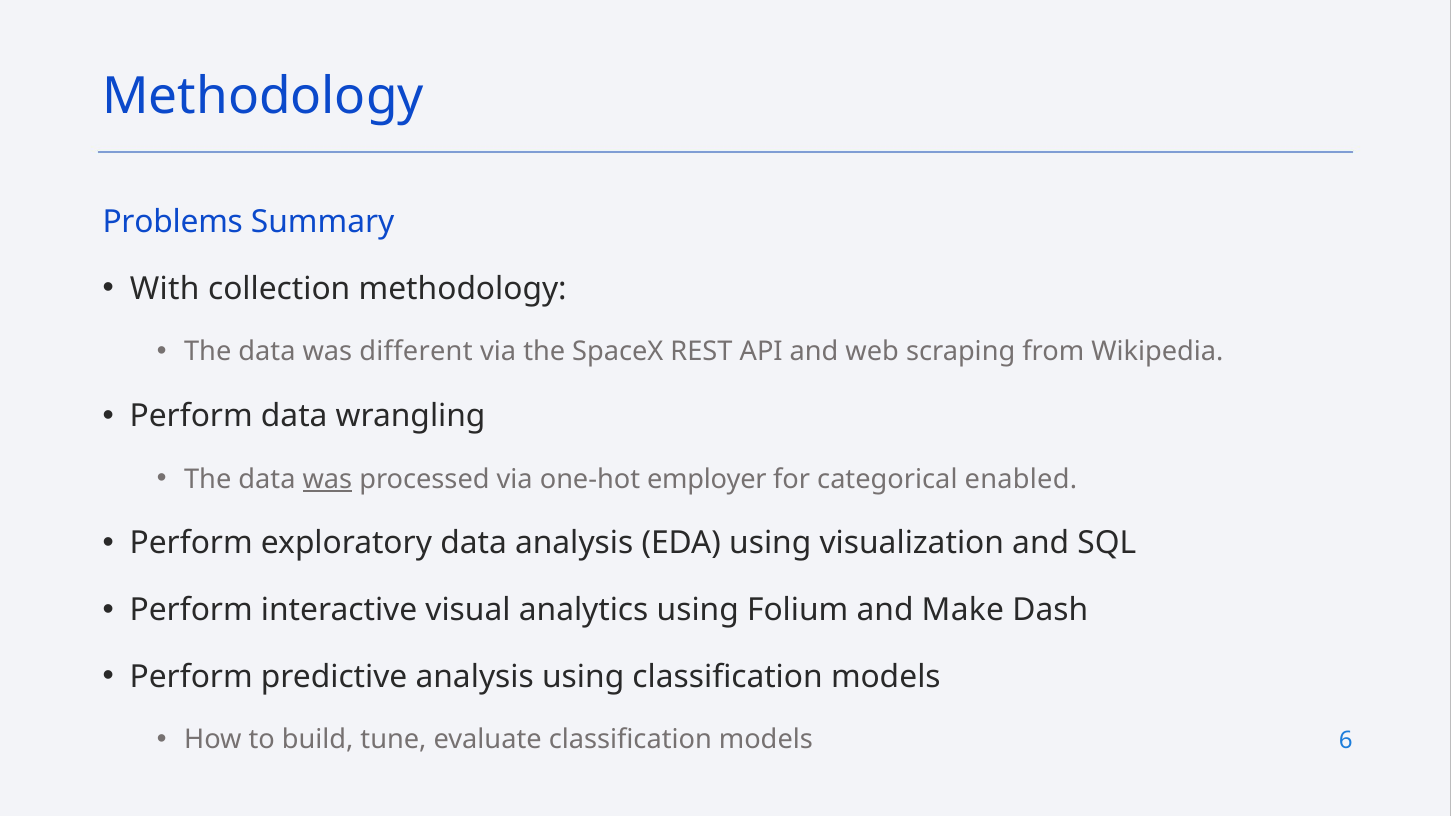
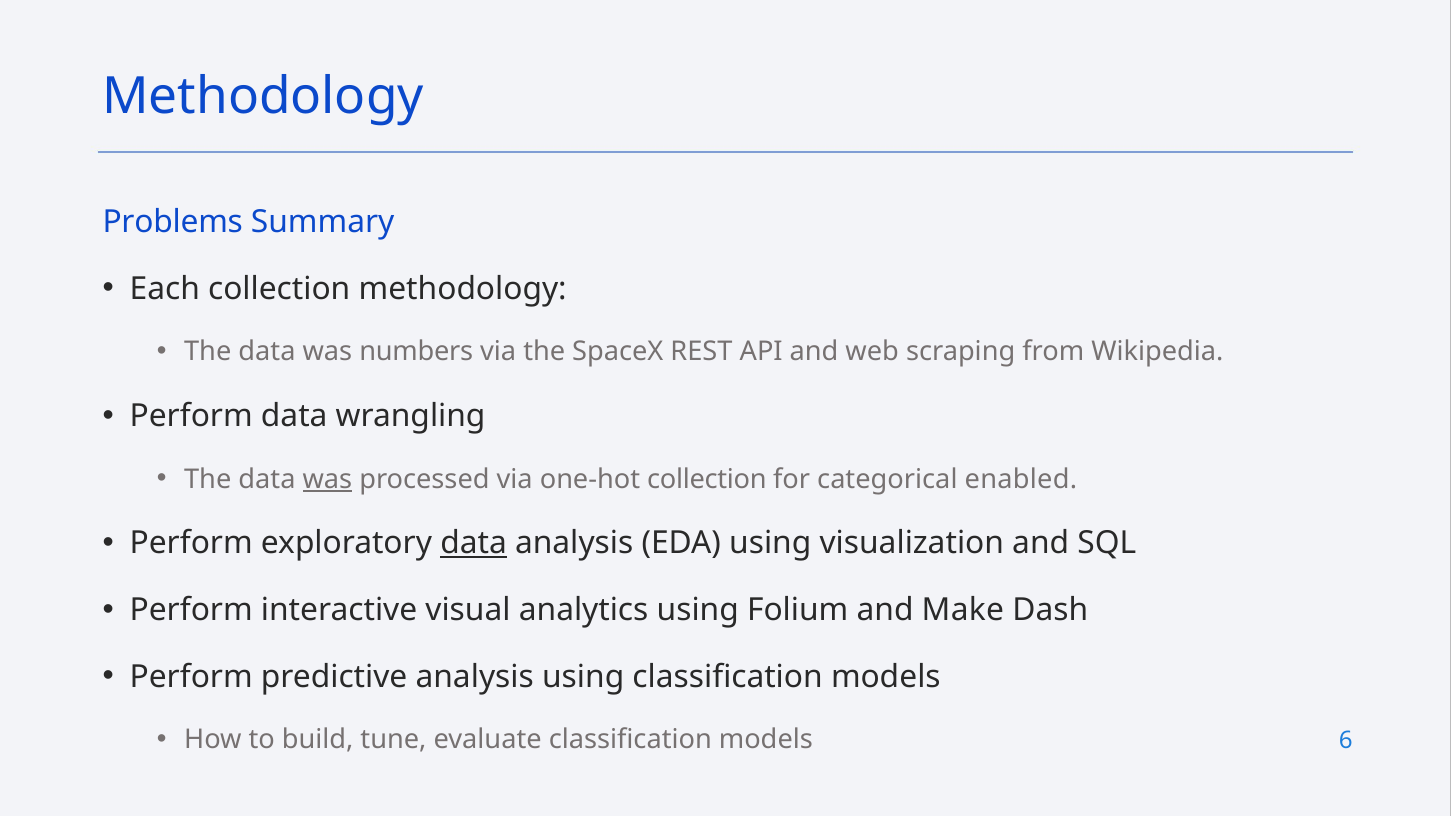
With: With -> Each (165, 289)
different: different -> numbers (416, 352)
one-hot employer: employer -> collection (707, 479)
data underline: none -> present (474, 544)
